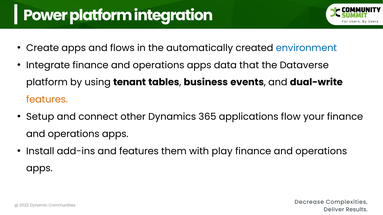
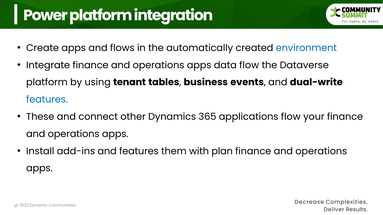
data that: that -> flow (249, 65)
features colour: orange -> blue (47, 100)
Setup: Setup -> These (40, 117)
play: play -> plan (222, 151)
